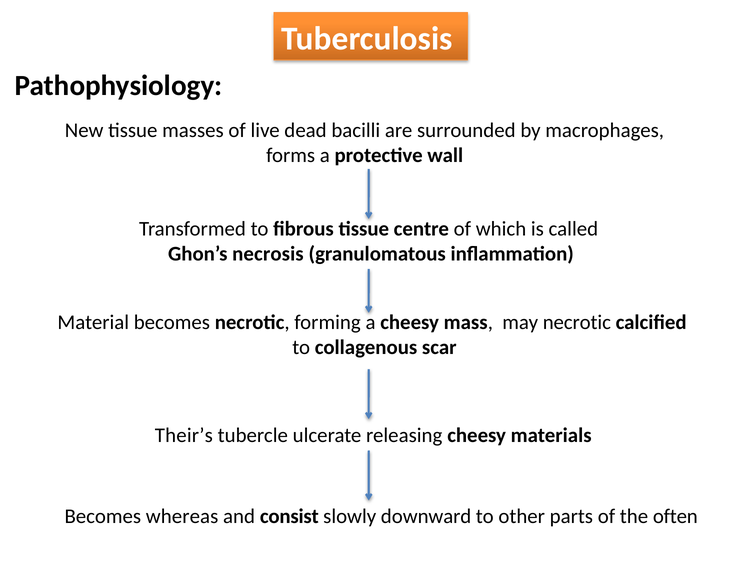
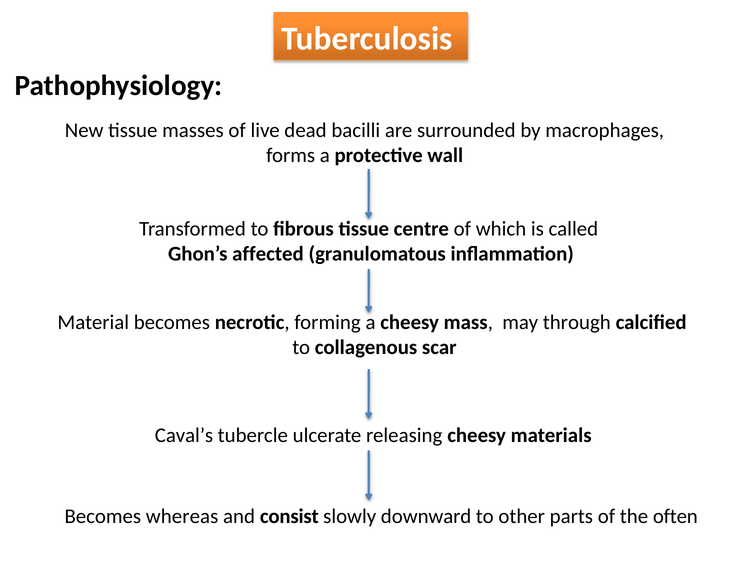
necrosis: necrosis -> affected (268, 254)
may necrotic: necrotic -> through (577, 322)
Their’s: Their’s -> Caval’s (184, 435)
